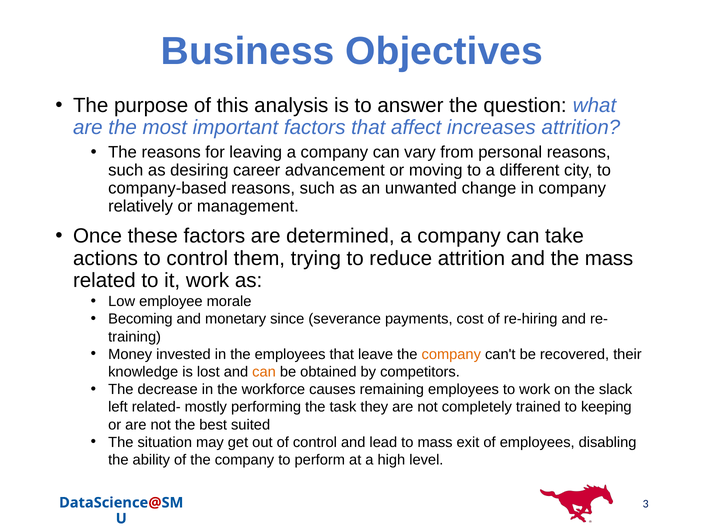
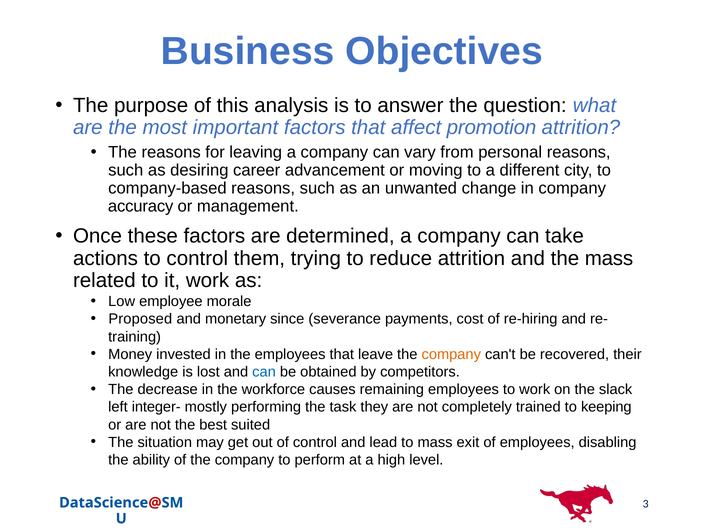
increases: increases -> promotion (492, 127)
relatively: relatively -> accuracy (141, 206)
Becoming: Becoming -> Proposed (140, 319)
can colour: orange -> blue (264, 372)
related-: related- -> integer- (156, 407)
